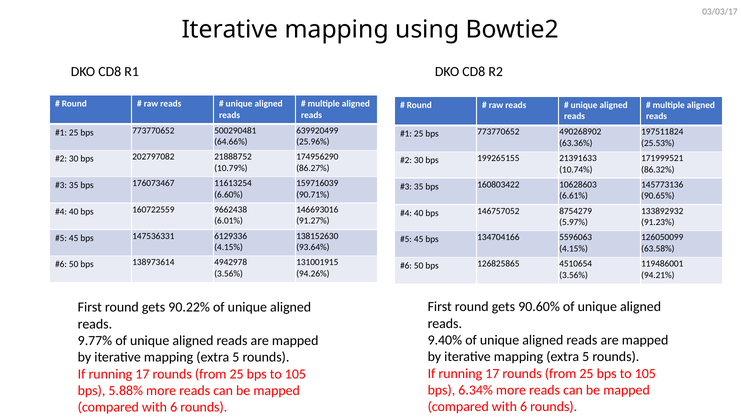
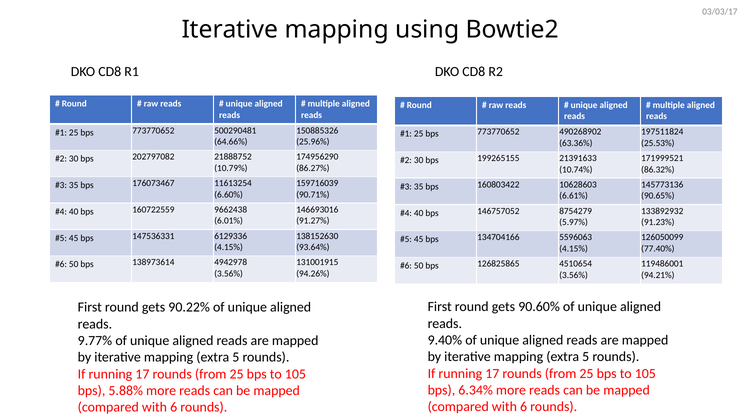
639920499: 639920499 -> 150885326 (317, 130)
63.58%: 63.58% -> 77.40% (658, 249)
